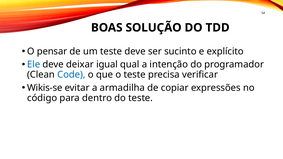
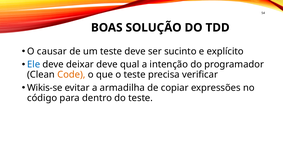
pensar: pensar -> causar (52, 51)
deixar igual: igual -> deve (107, 65)
Code colour: blue -> orange (71, 75)
